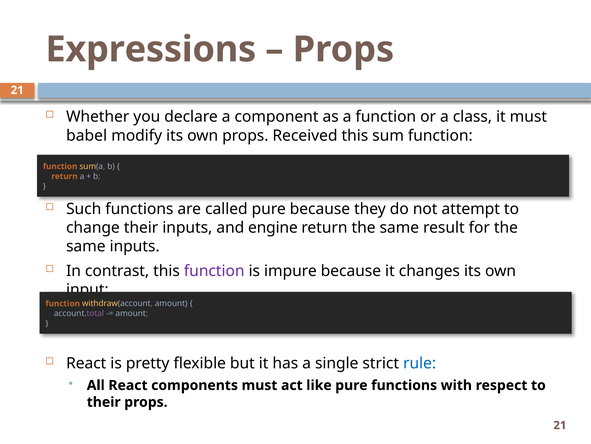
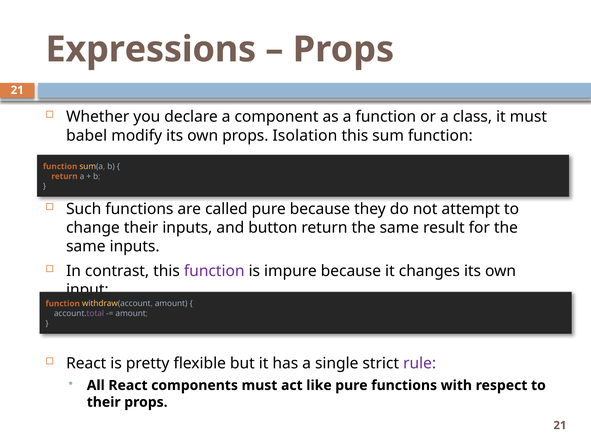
Received: Received -> Isolation (305, 135)
engine: engine -> button (273, 227)
rule colour: blue -> purple (420, 363)
